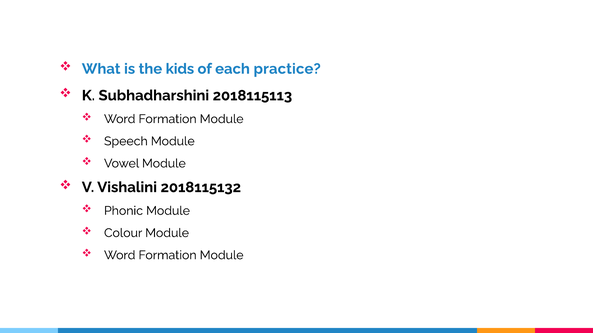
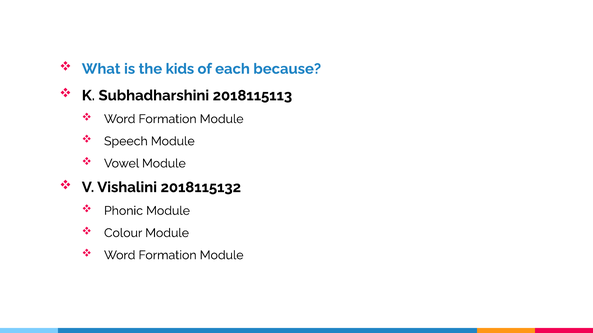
practice: practice -> because (287, 69)
